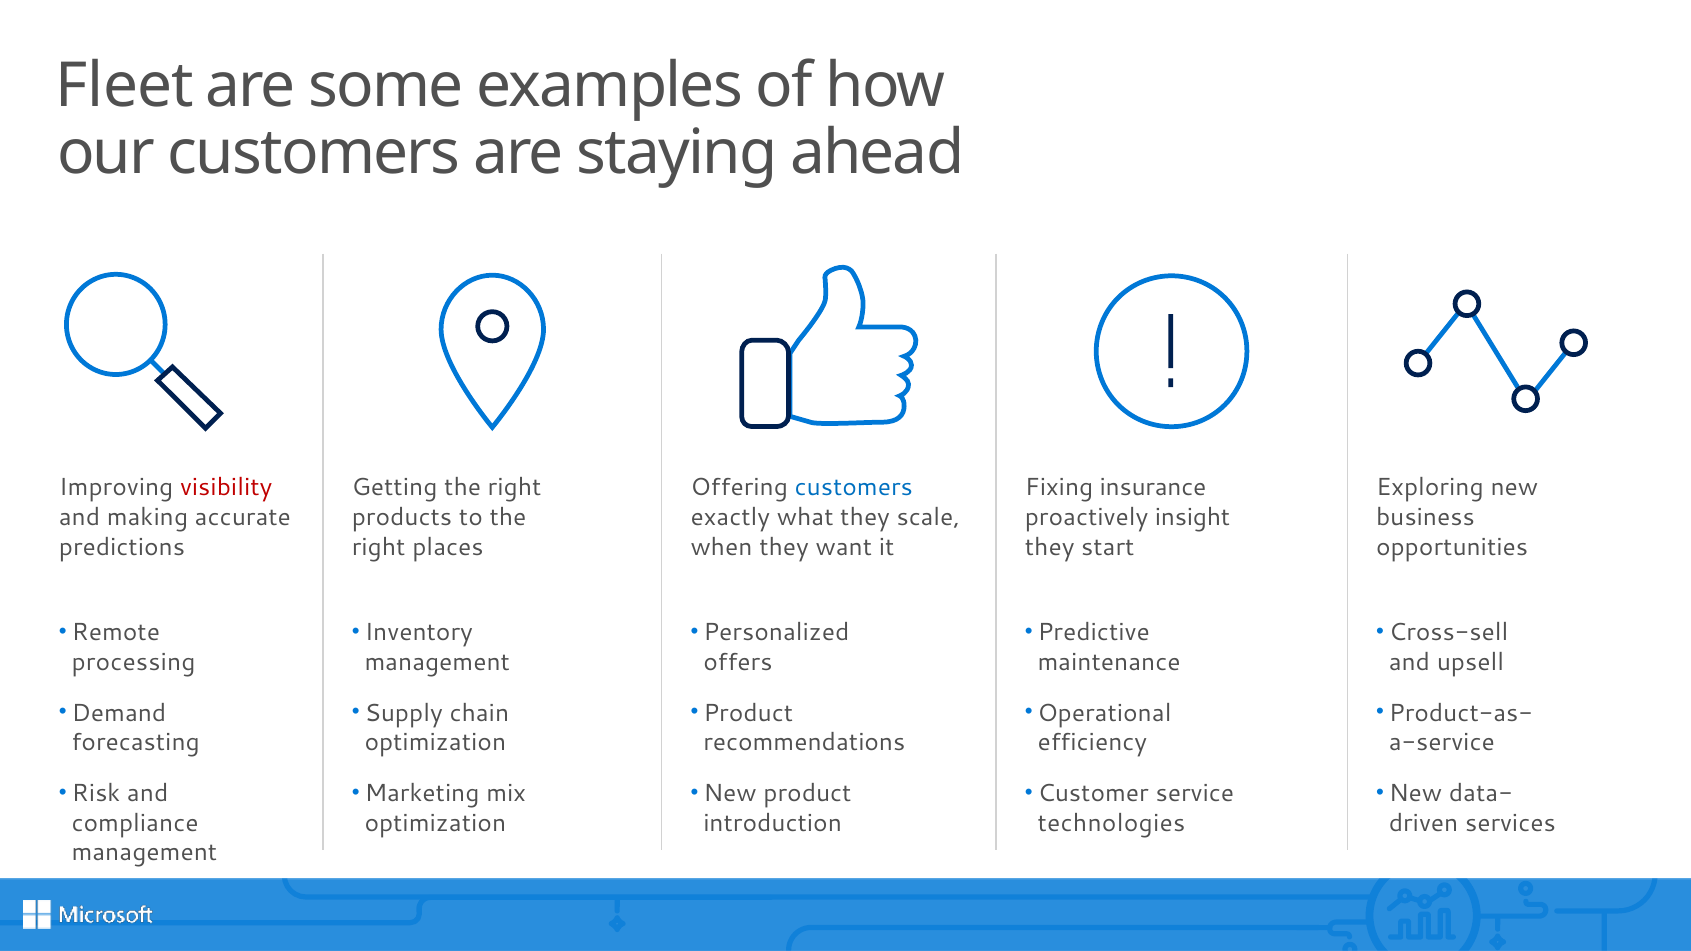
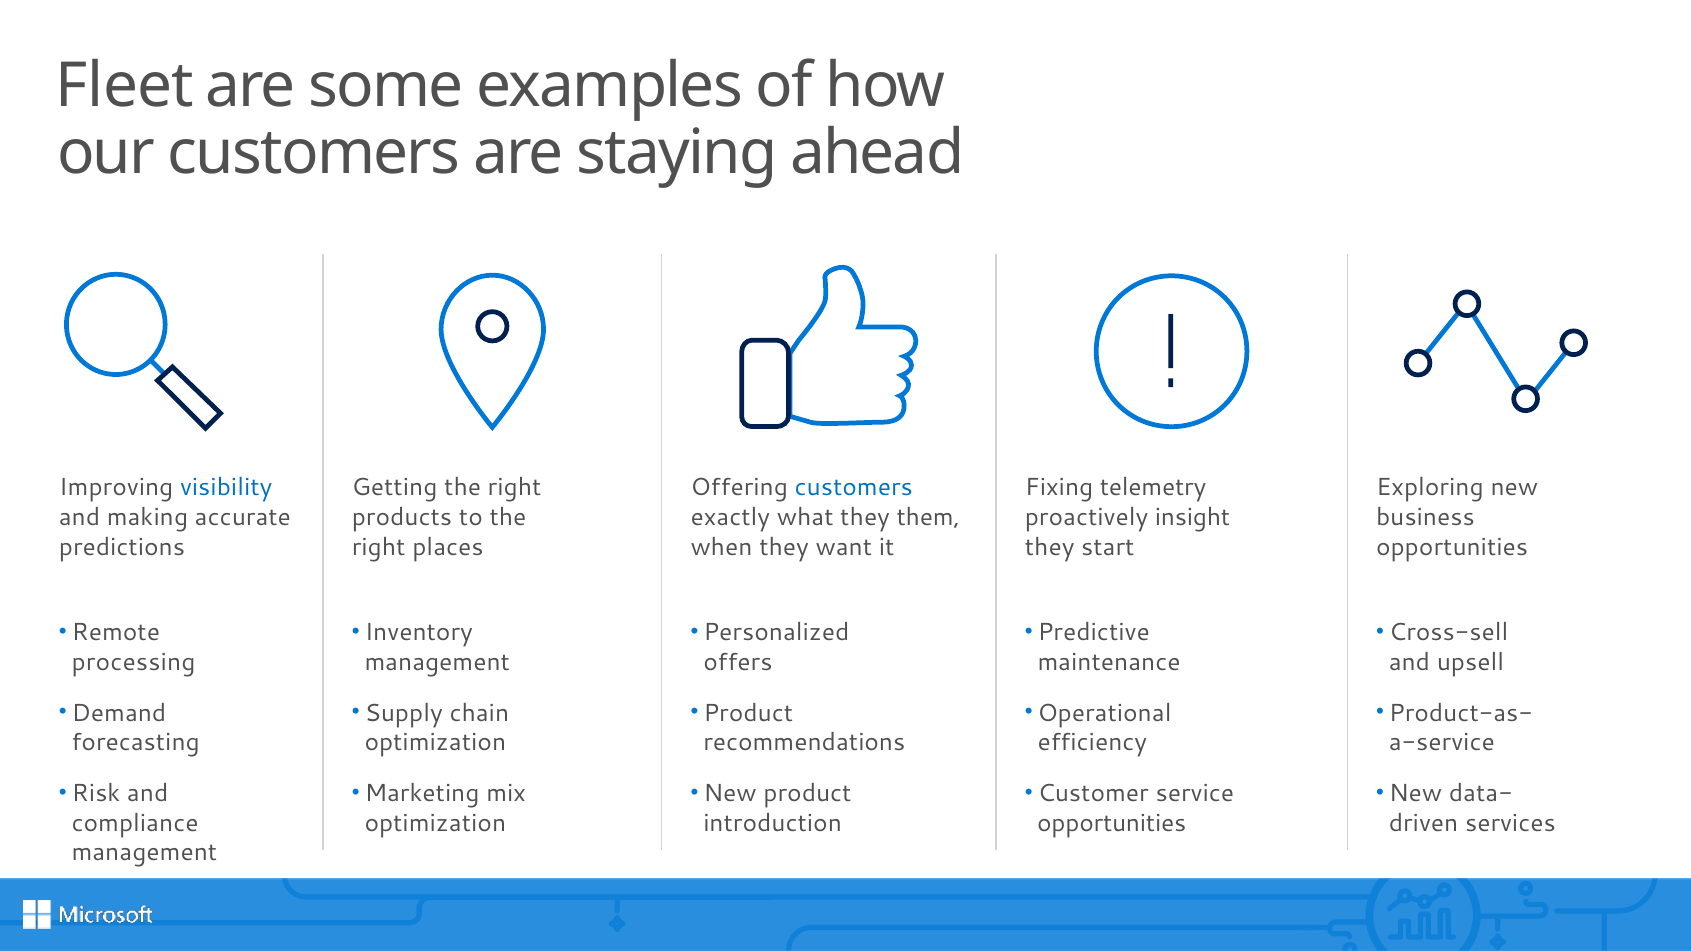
visibility colour: red -> blue (226, 488)
insurance: insurance -> telemetry (1153, 488)
scale: scale -> them (928, 517)
technologies: technologies -> opportunities (1112, 823)
